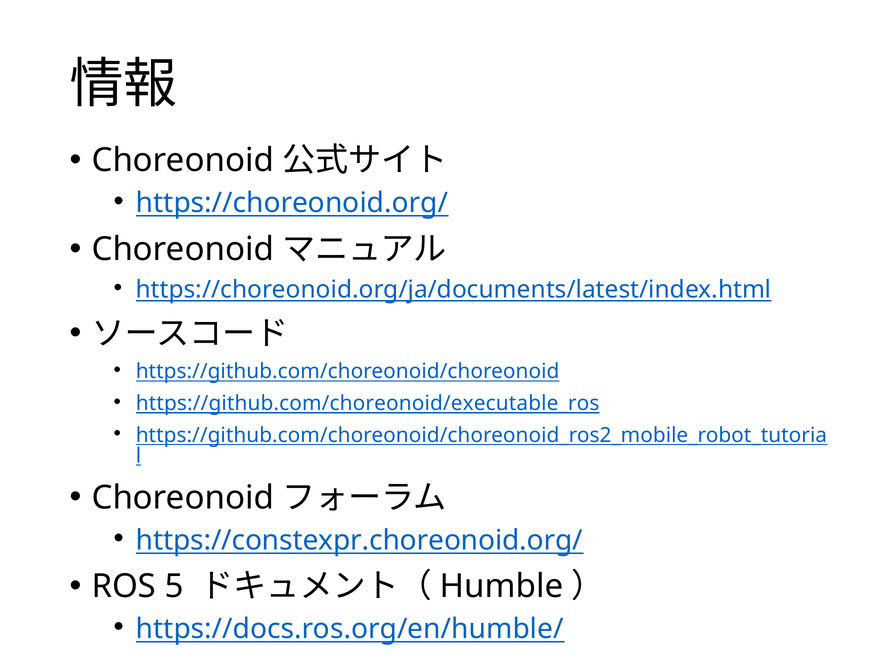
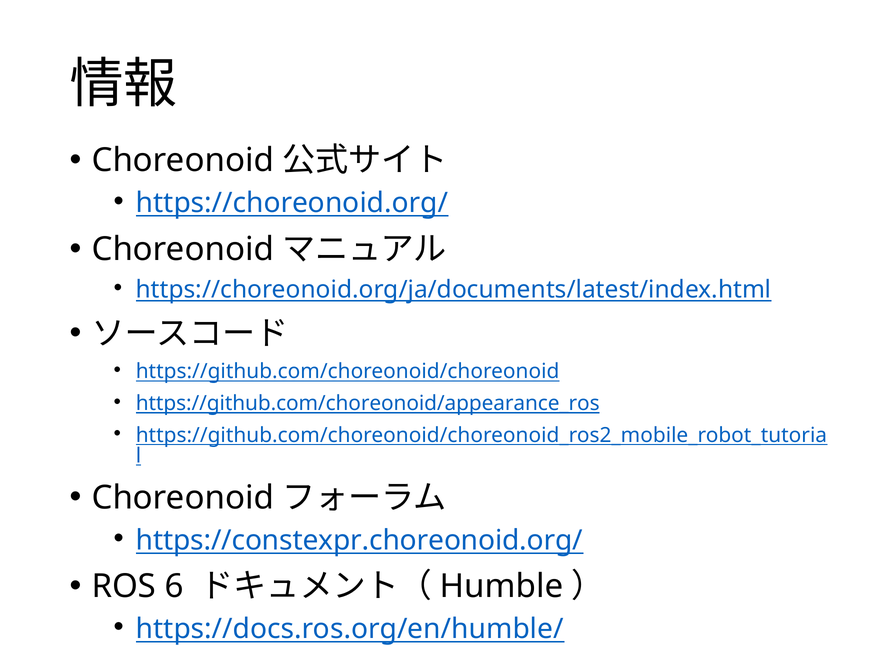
https://github.com/choreonoid/executable_ros: https://github.com/choreonoid/executable_ros -> https://github.com/choreonoid/appearance_ros (368, 404)
5: 5 -> 6 (174, 587)
